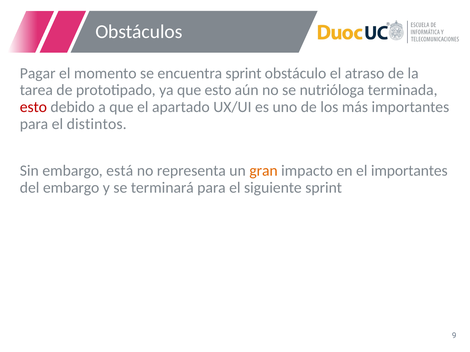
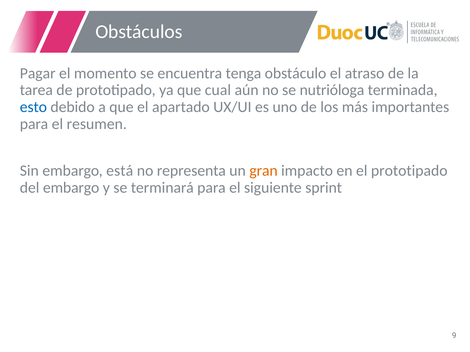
encuentra sprint: sprint -> tenga (243, 73)
que esto: esto -> cual (218, 90)
esto colour: red -> blue (33, 107)
distintos: distintos -> resumen (97, 124)
el importantes: importantes -> prototipado (409, 171)
